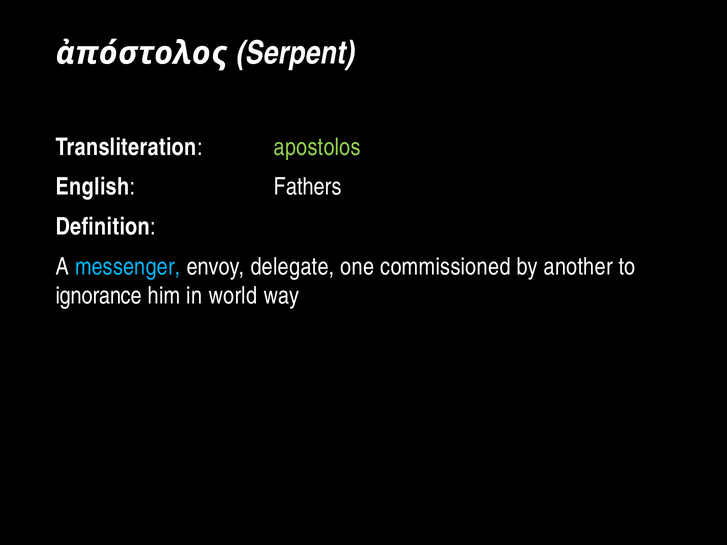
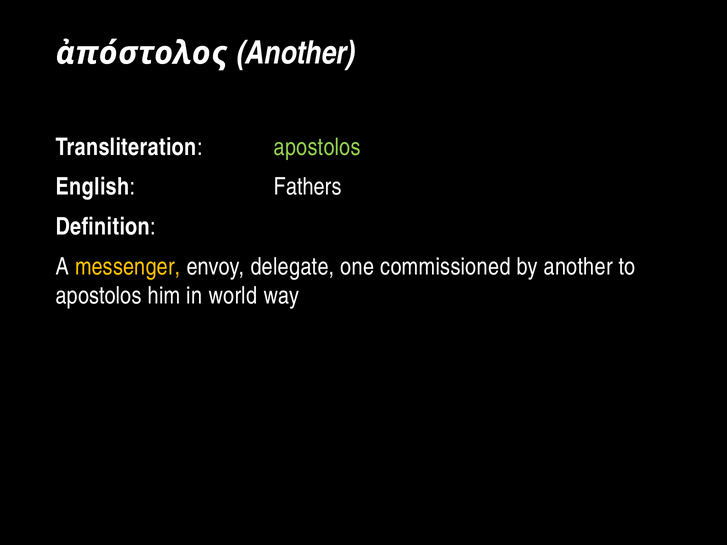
ἀπόστολος Serpent: Serpent -> Another (296, 53)
messenger colour: light blue -> yellow (128, 267)
ignorance: ignorance -> apostolos (99, 296)
